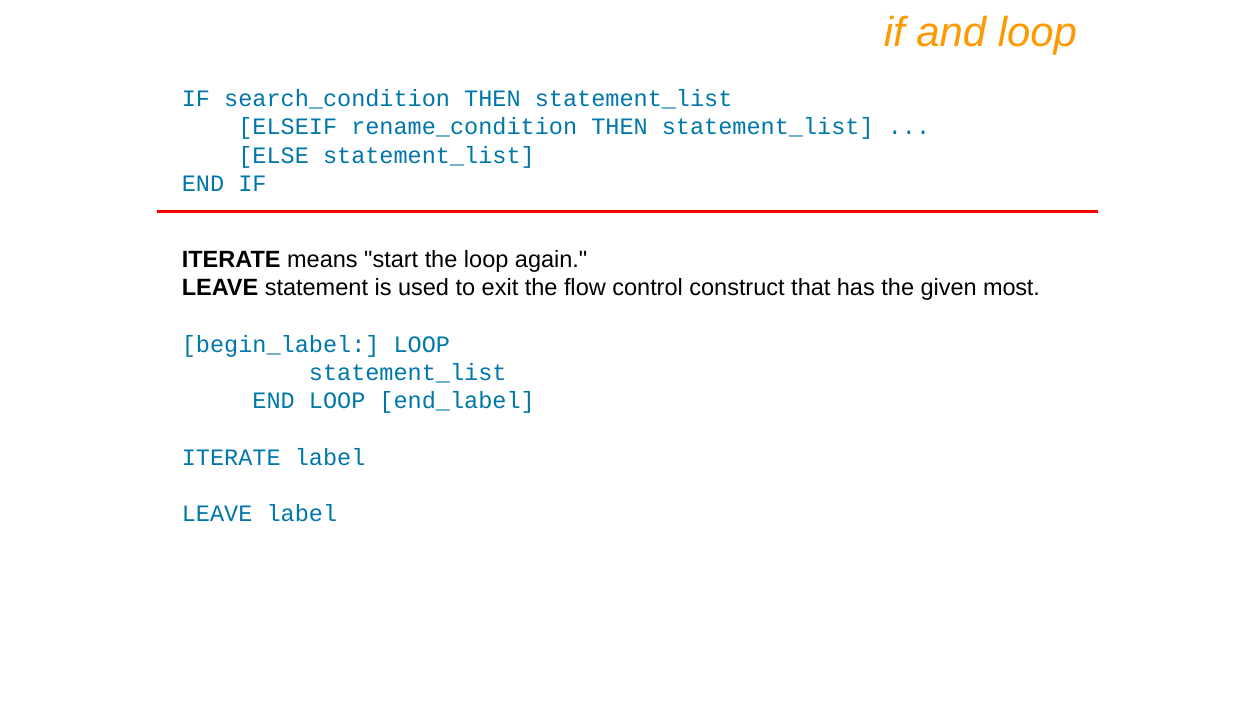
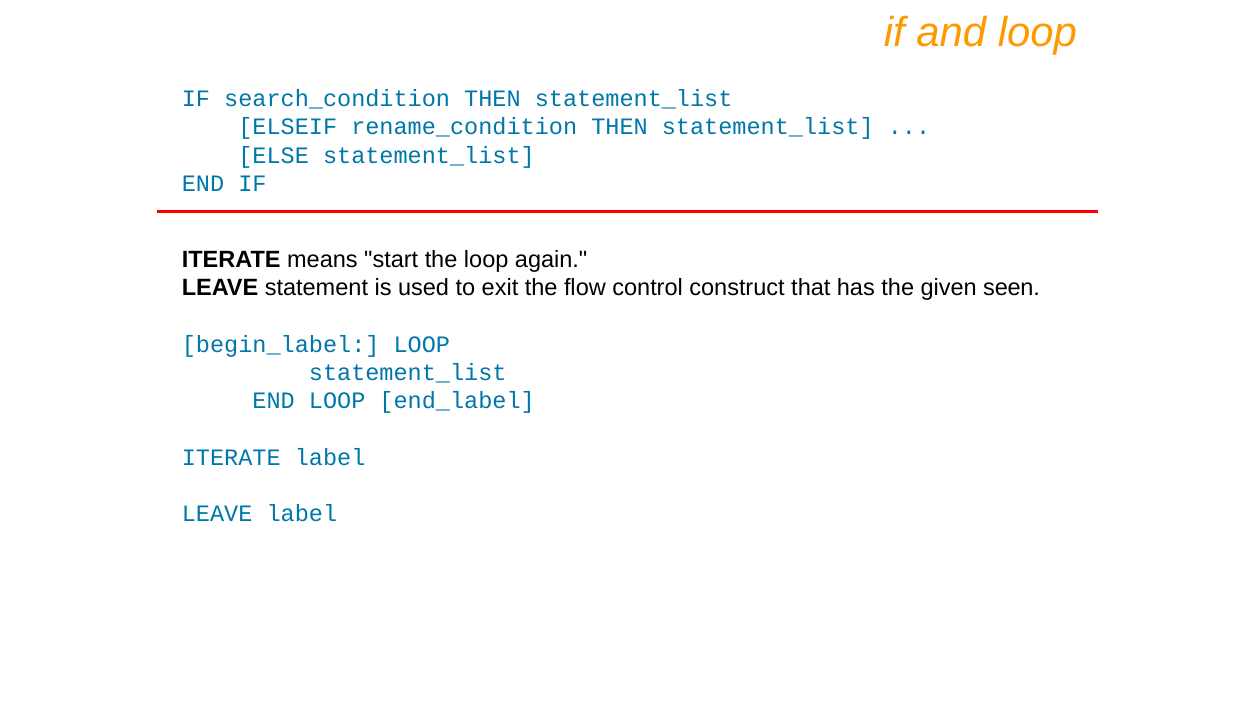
most: most -> seen (1012, 288)
